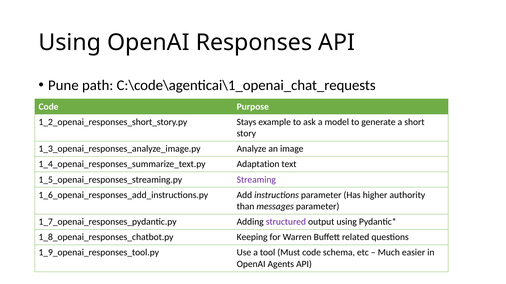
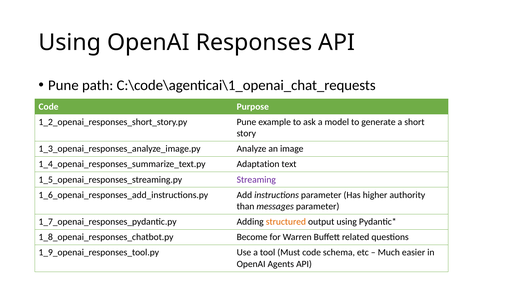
Stays: Stays -> Pune (246, 122)
structured colour: purple -> orange (286, 222)
Keeping: Keeping -> Become (252, 238)
